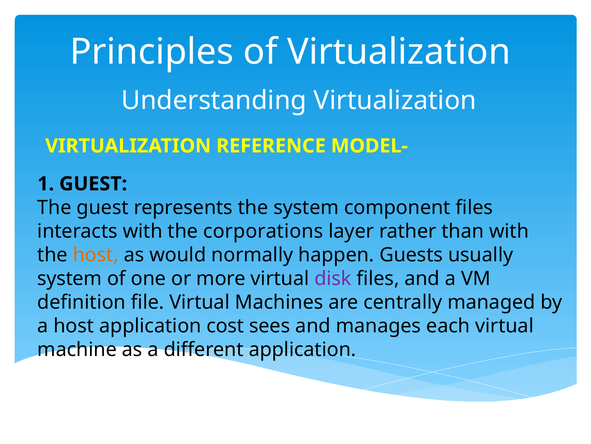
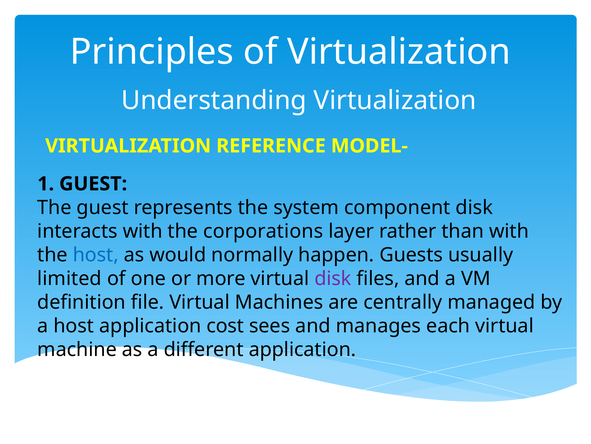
component files: files -> disk (474, 207)
host colour: orange -> blue (96, 254)
system: system -> limited (70, 278)
